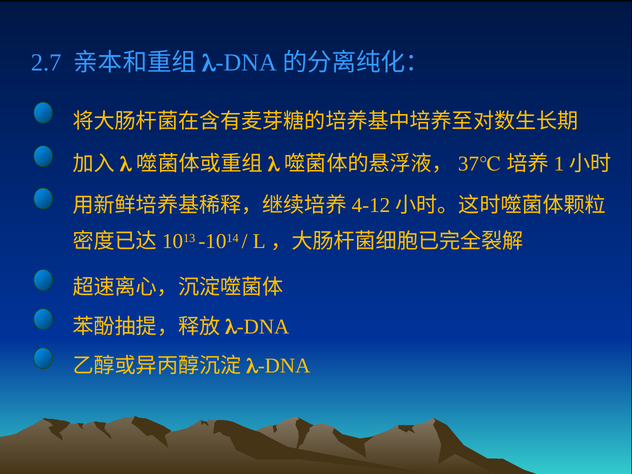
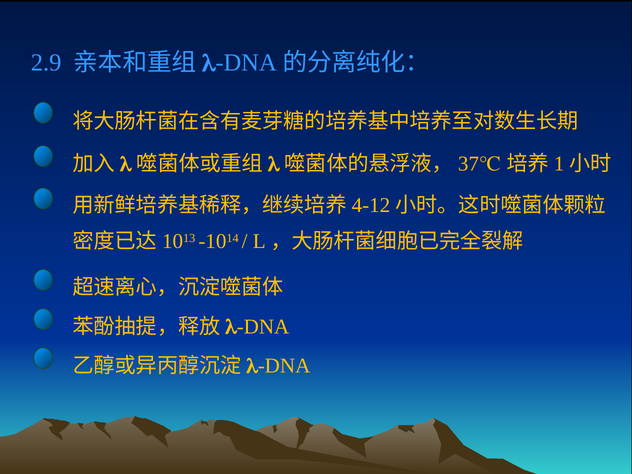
2.7: 2.7 -> 2.9 (46, 63)
